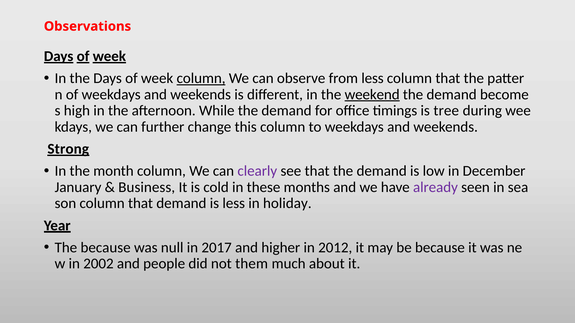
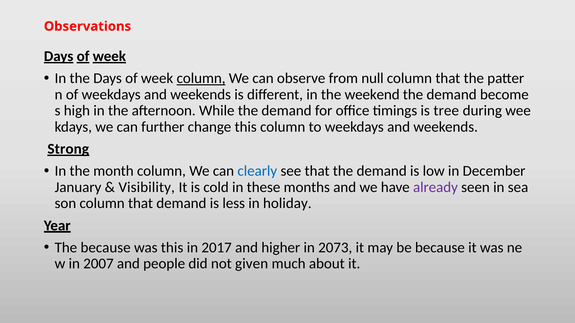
from less: less -> null (373, 78)
weekend underline: present -> none (372, 95)
clearly colour: purple -> blue (257, 171)
Business: Business -> Visibility (147, 187)
was null: null -> this (172, 248)
2012: 2012 -> 2073 (335, 248)
2002: 2002 -> 2007 (98, 264)
them: them -> given (252, 264)
